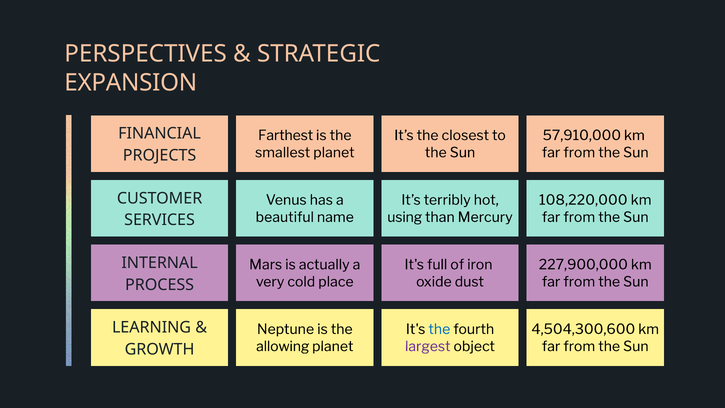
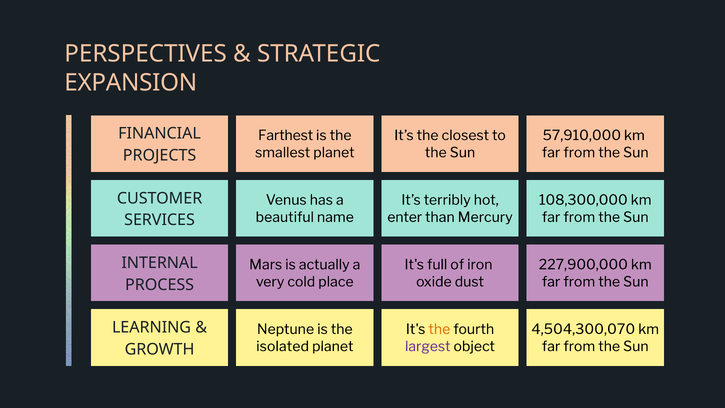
108,220,000: 108,220,000 -> 108,300,000 (583, 200)
using: using -> enter (405, 217)
the colour: blue -> orange (439, 329)
4,504,300,600: 4,504,300,600 -> 4,504,300,070 (583, 329)
allowing: allowing -> isolated (283, 346)
